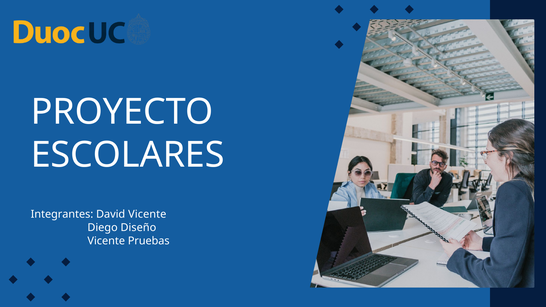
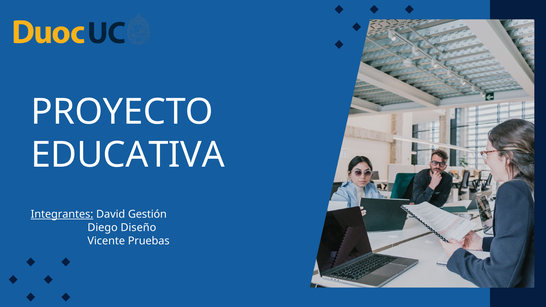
ESCOLARES: ESCOLARES -> EDUCATIVA (128, 155)
Integrantes underline: none -> present (62, 214)
David Vicente: Vicente -> Gestión (147, 214)
